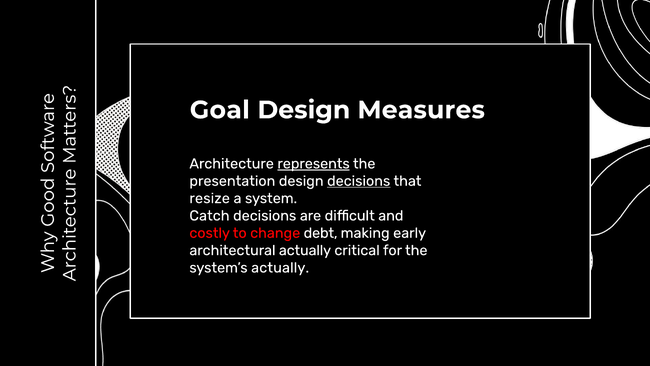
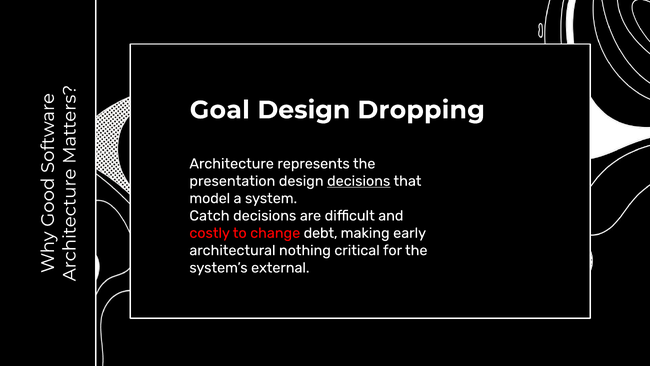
Measures: Measures -> Dropping (421, 110)
represents underline: present -> none (314, 164)
resize: resize -> model (210, 198)
architectural actually: actually -> nothing (305, 250)
system’s actually: actually -> external (280, 267)
